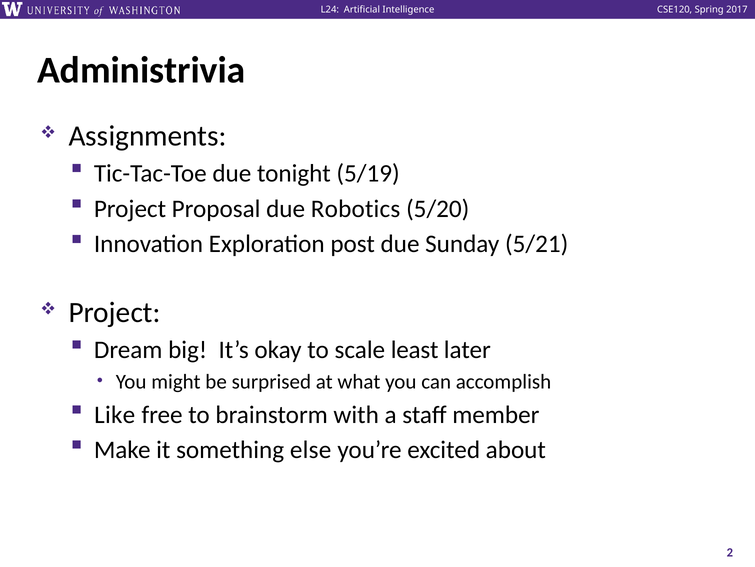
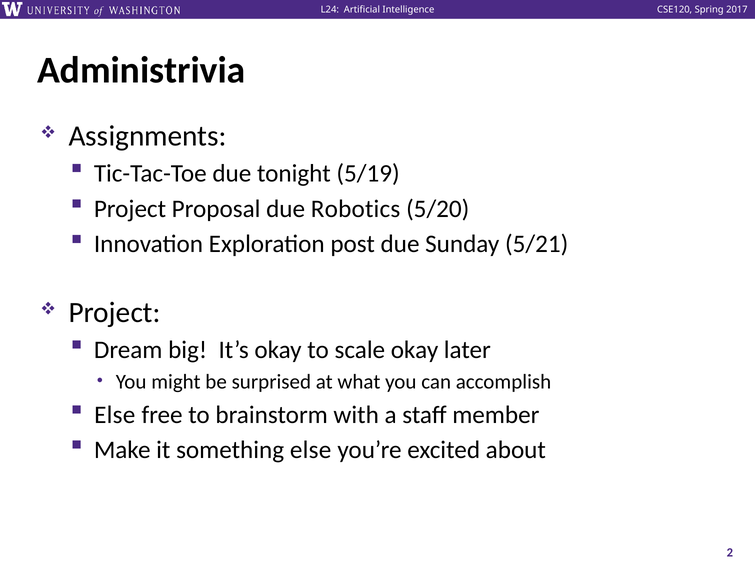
scale least: least -> okay (415, 350)
Like: Like -> Else (115, 414)
